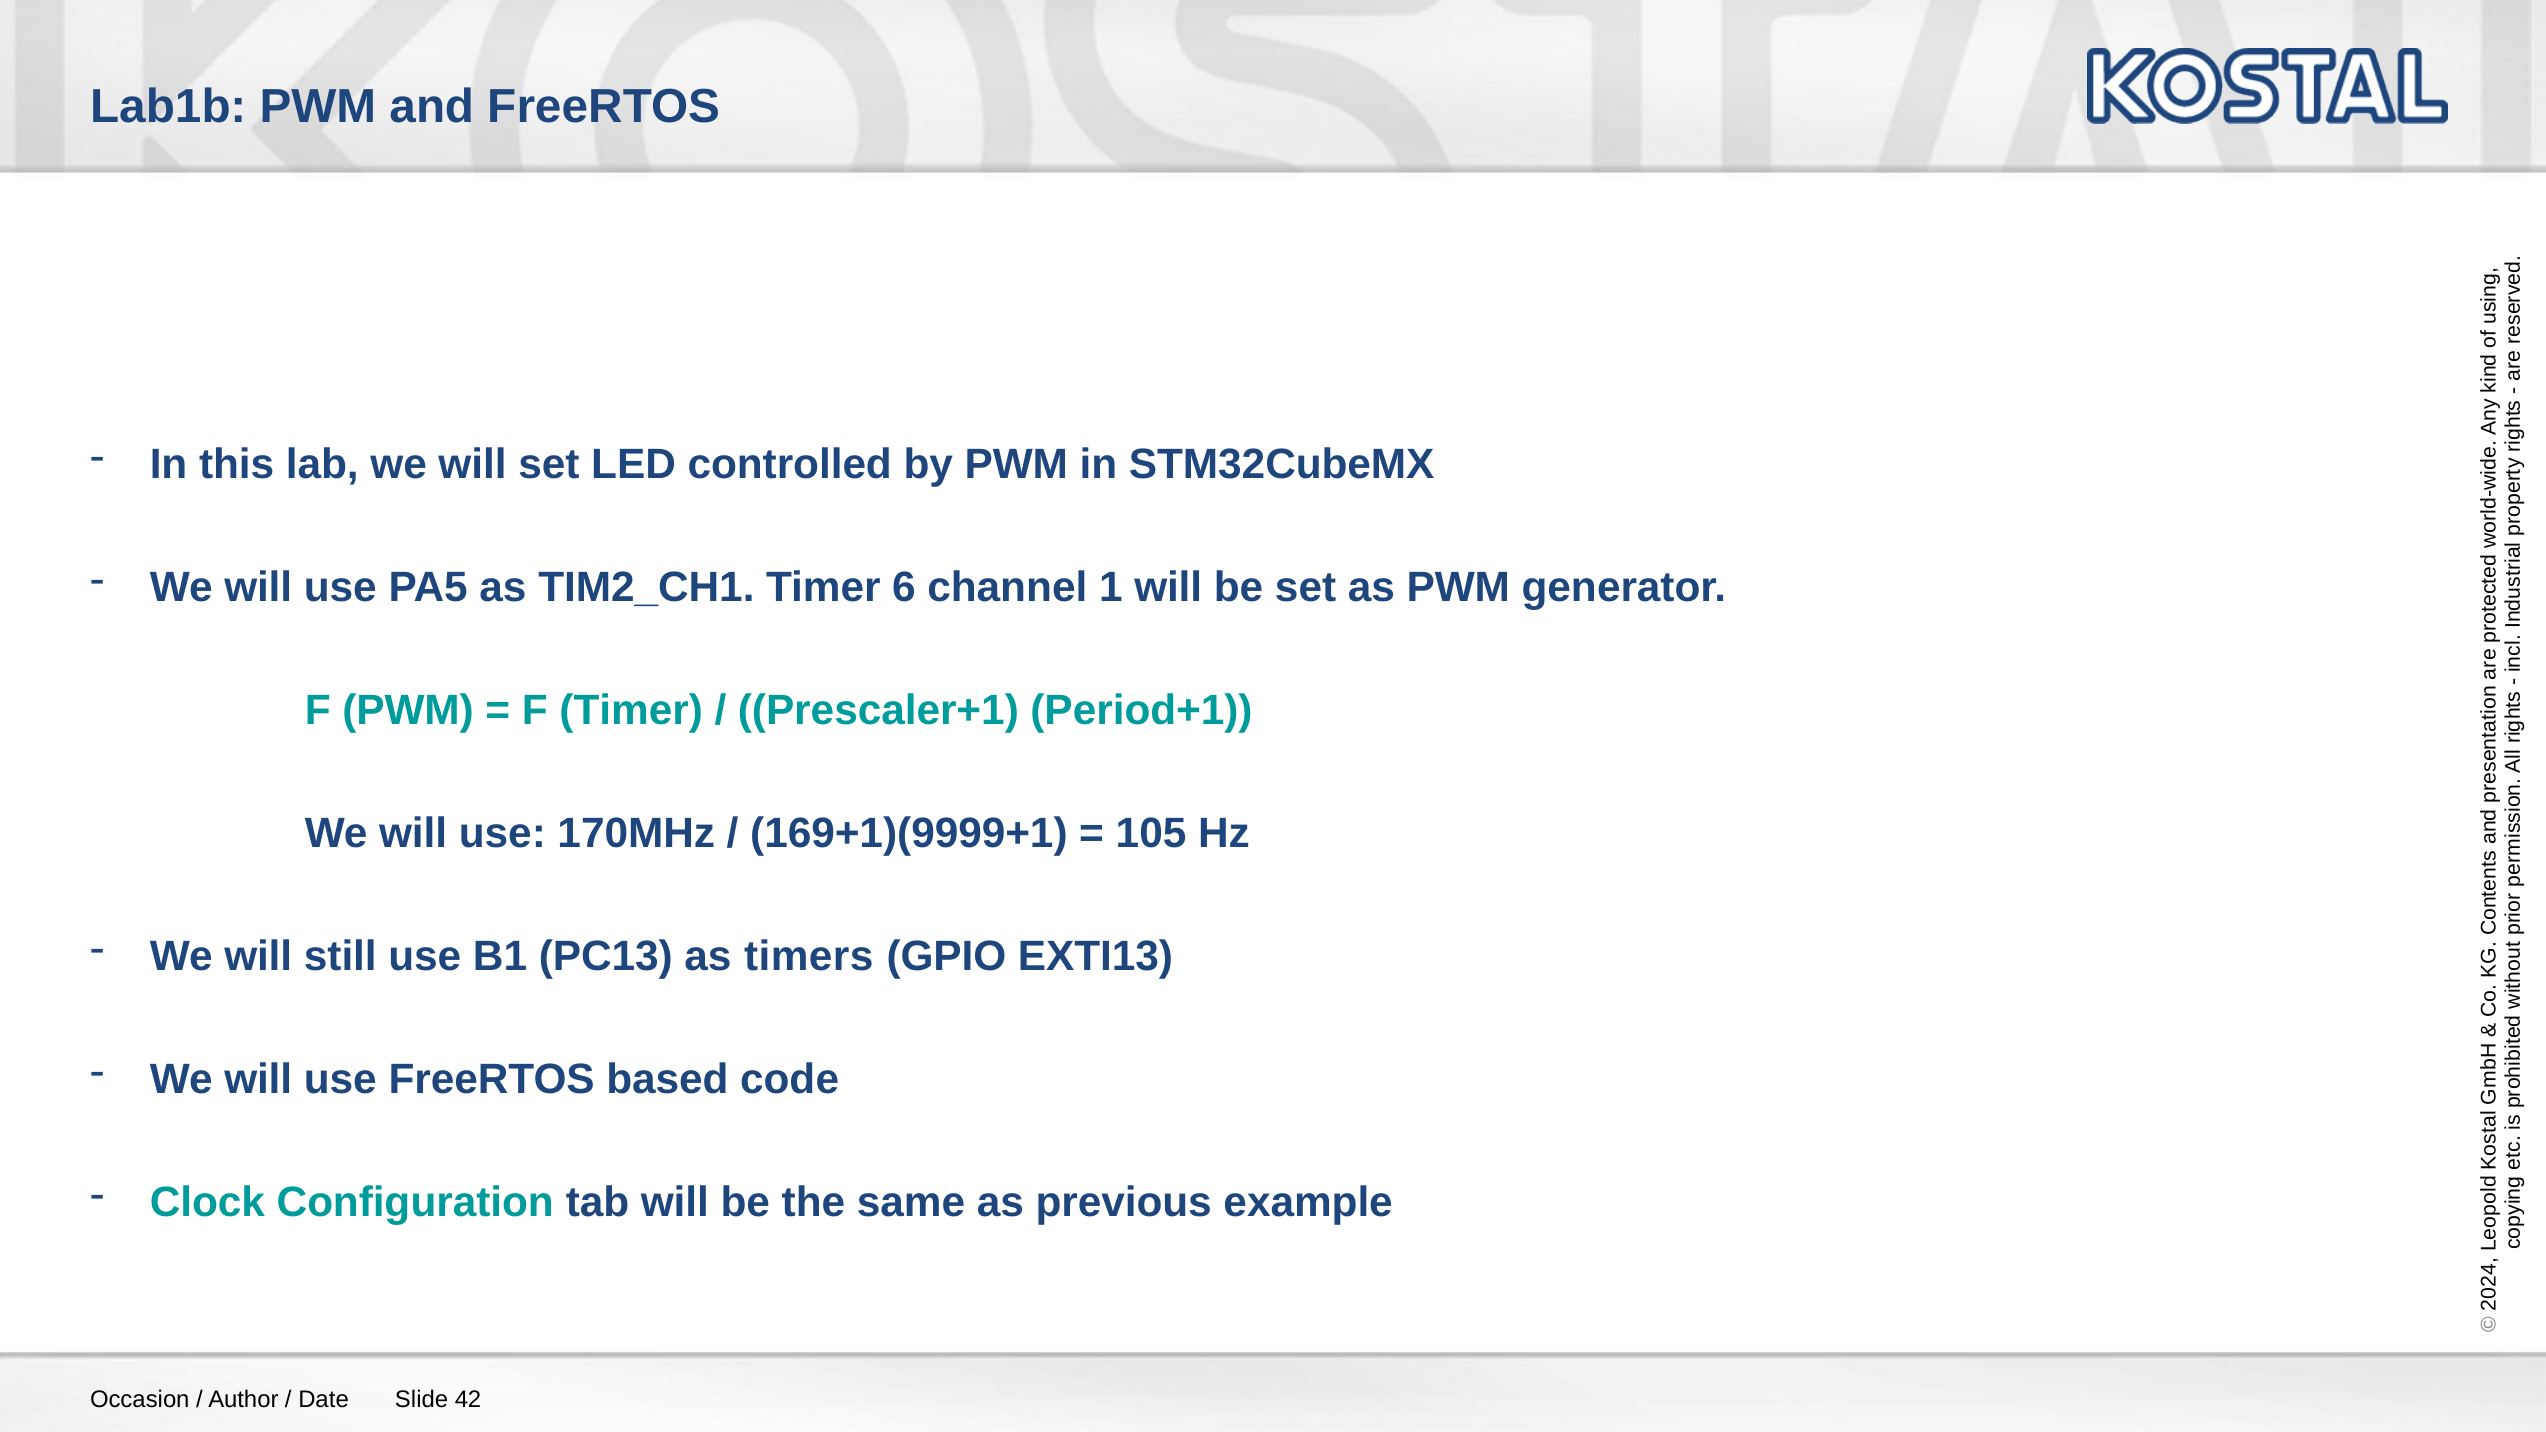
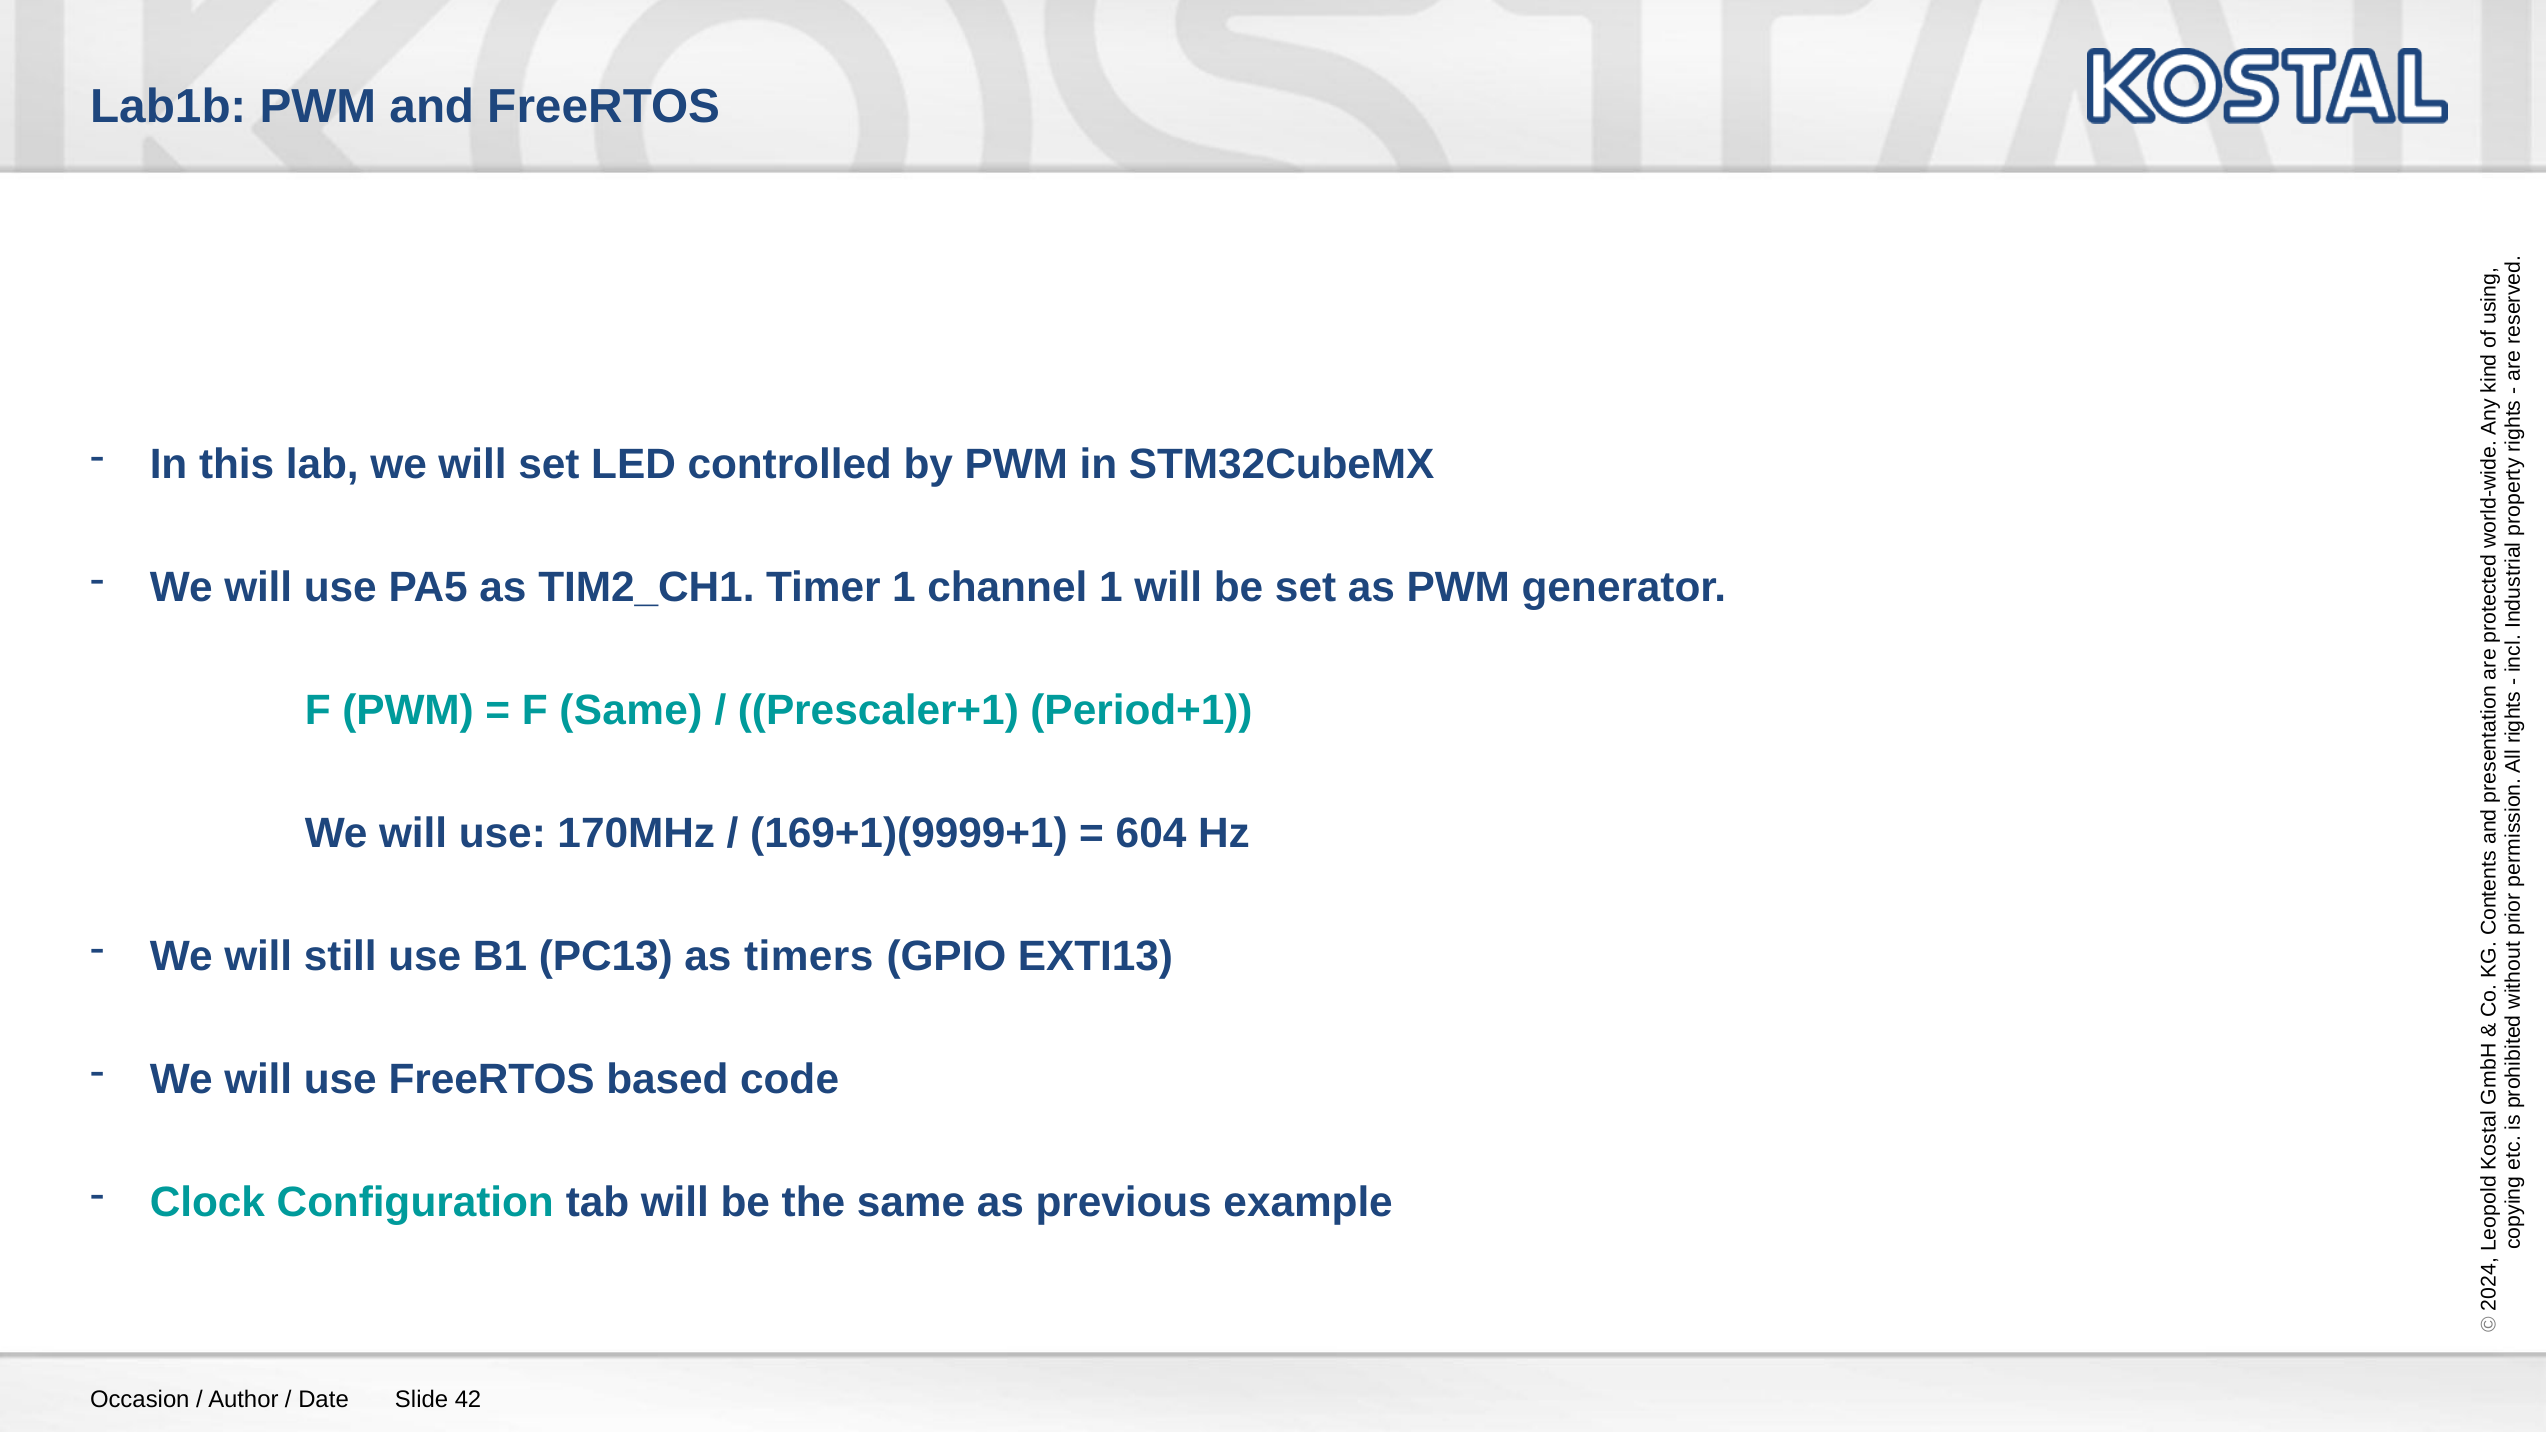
Timer 6: 6 -> 1 (904, 588)
F Timer: Timer -> Same (631, 711)
105: 105 -> 604 (1151, 834)
